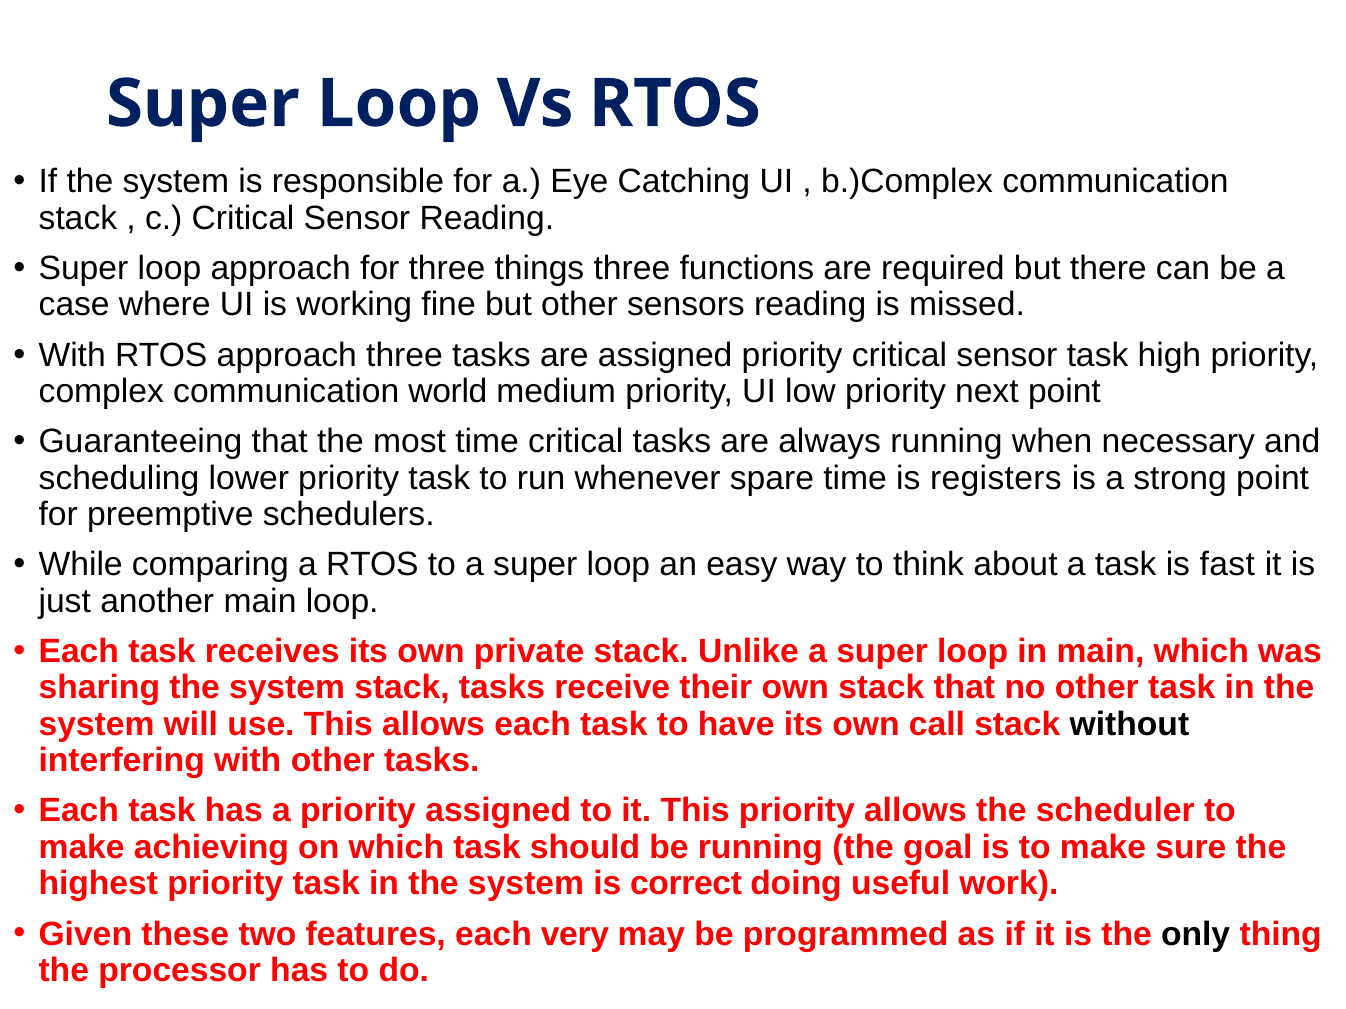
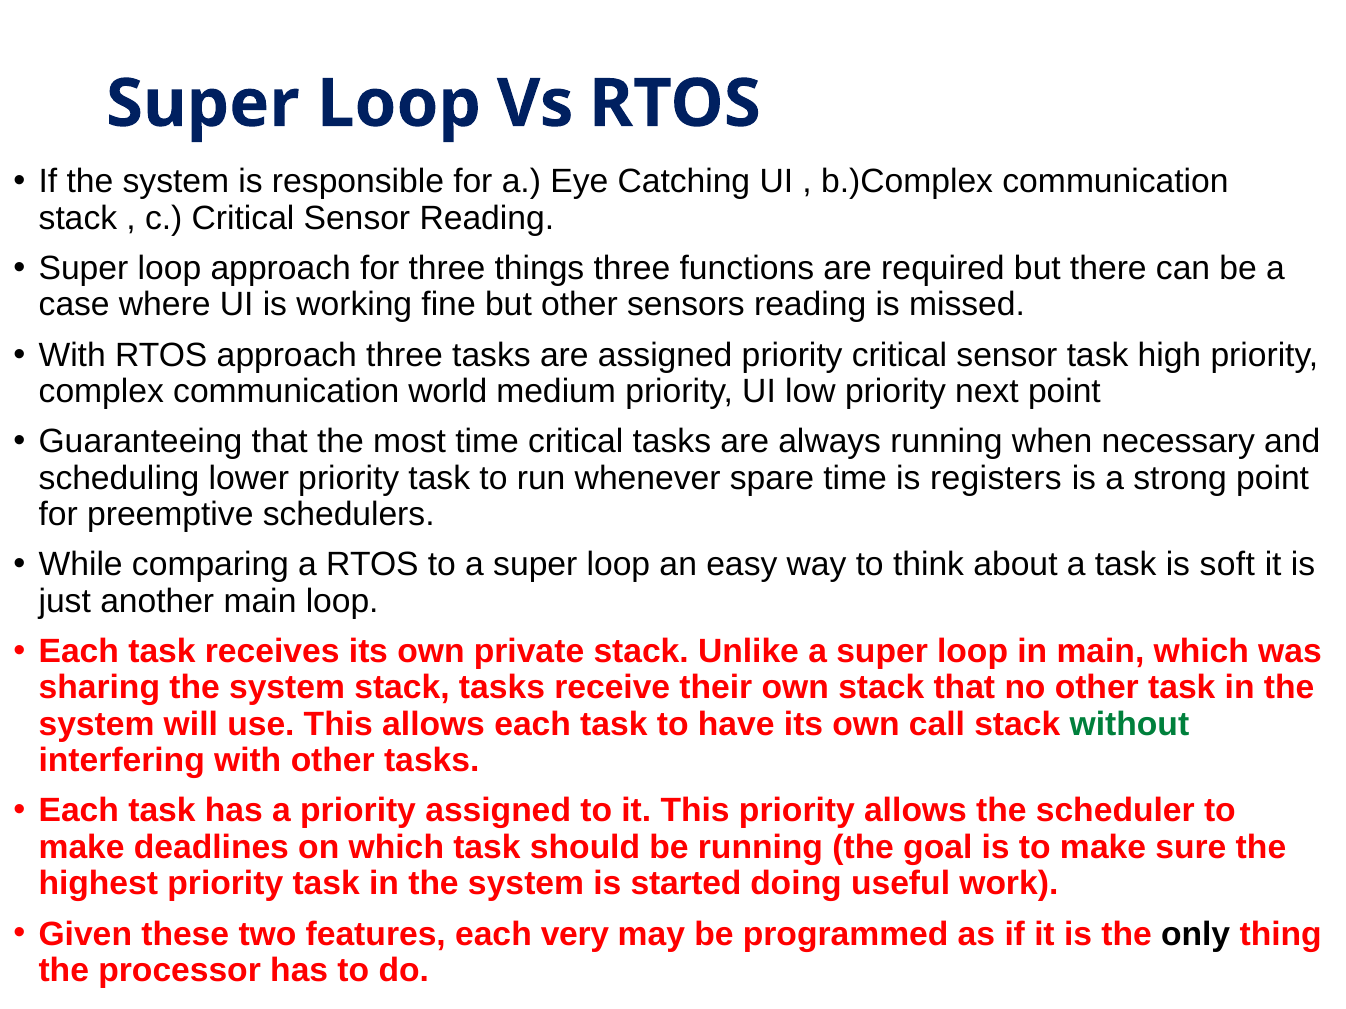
fast: fast -> soft (1227, 565)
without colour: black -> green (1129, 725)
achieving: achieving -> deadlines (211, 848)
correct: correct -> started (686, 884)
